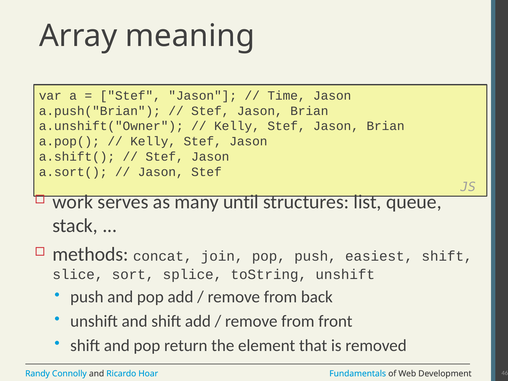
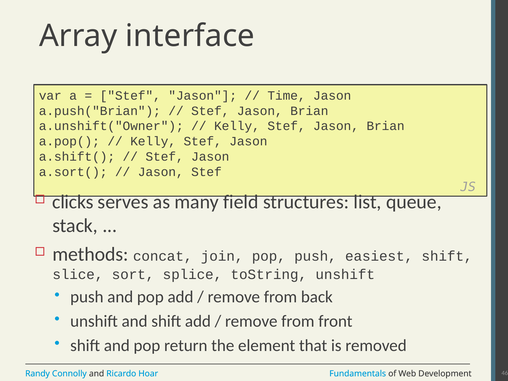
meaning: meaning -> interface (190, 36)
work: work -> clicks (73, 202)
until: until -> field (241, 202)
